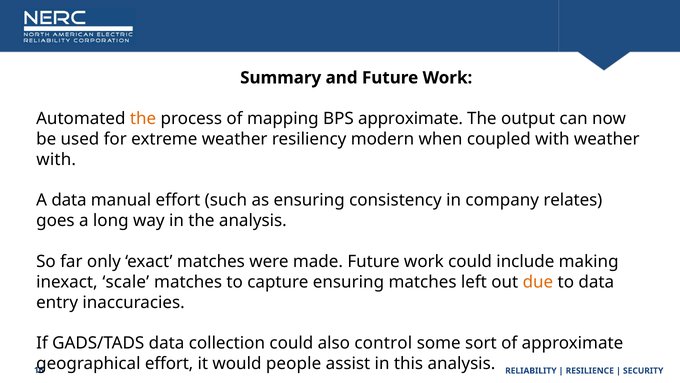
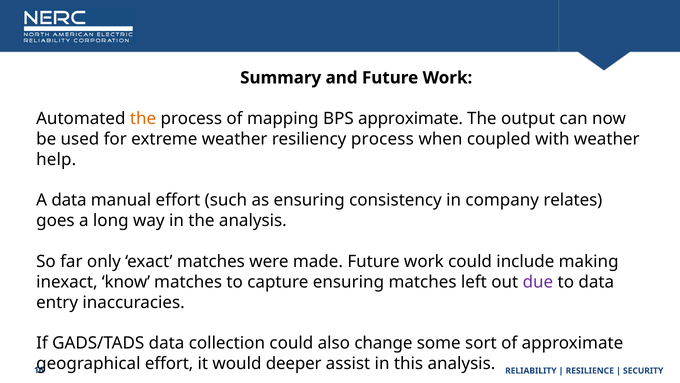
resiliency modern: modern -> process (382, 139)
with: with -> help (56, 159)
scale: scale -> know (126, 282)
due colour: orange -> purple (538, 282)
control: control -> change (383, 343)
people: people -> deeper (294, 363)
